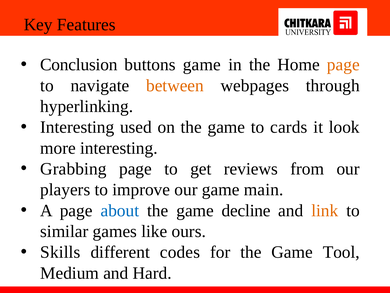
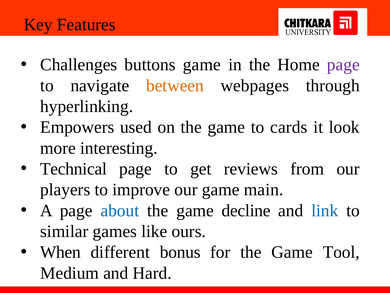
Conclusion: Conclusion -> Challenges (79, 65)
page colour: orange -> purple (343, 65)
Interesting: Interesting -> Empowers (77, 127)
Grabbing: Grabbing -> Technical (73, 169)
link colour: orange -> blue (325, 210)
Skills: Skills -> When (60, 252)
codes: codes -> bonus (180, 252)
